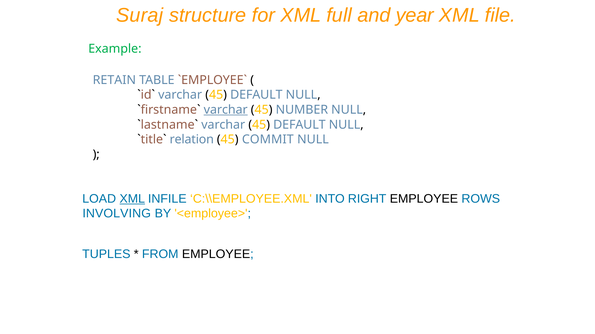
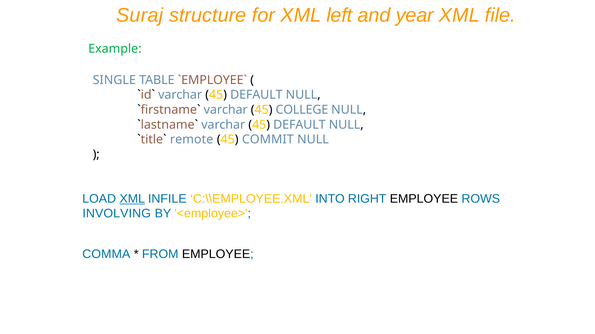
full: full -> left (339, 15)
RETAIN: RETAIN -> SINGLE (114, 80)
varchar underline: present -> none (226, 110)
NUMBER: NUMBER -> COLLEGE (302, 110)
relation: relation -> remote (192, 140)
TUPLES: TUPLES -> COMMA (106, 255)
